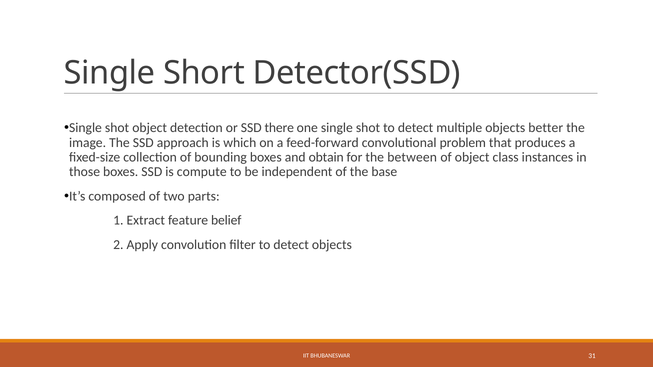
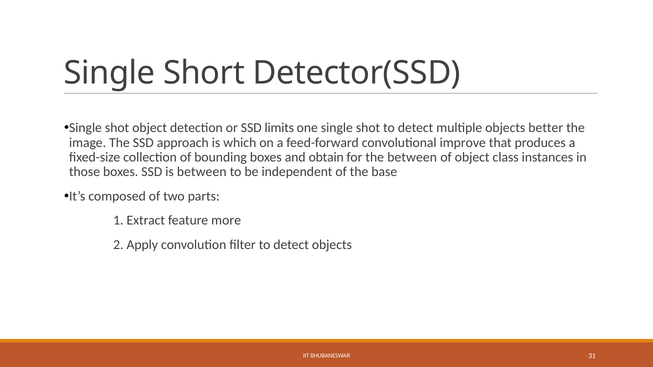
there: there -> limits (279, 128)
problem: problem -> improve (463, 143)
is compute: compute -> between (202, 172)
belief: belief -> more (226, 221)
